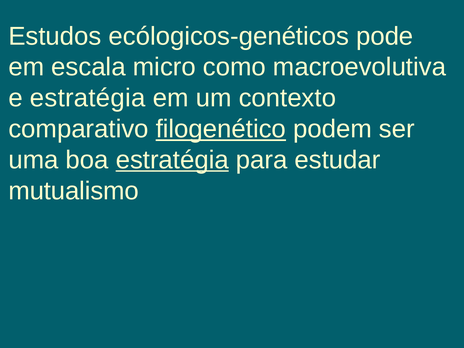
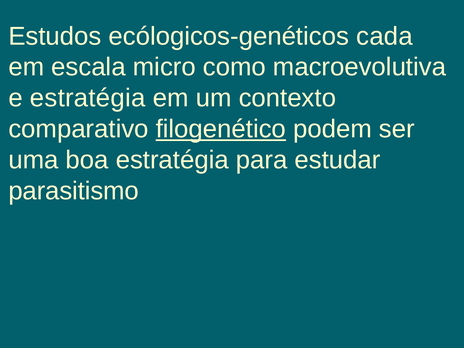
pode: pode -> cada (385, 36)
estratégia underline: present -> none (172, 160)
mutualismo: mutualismo -> parasitismo (74, 191)
